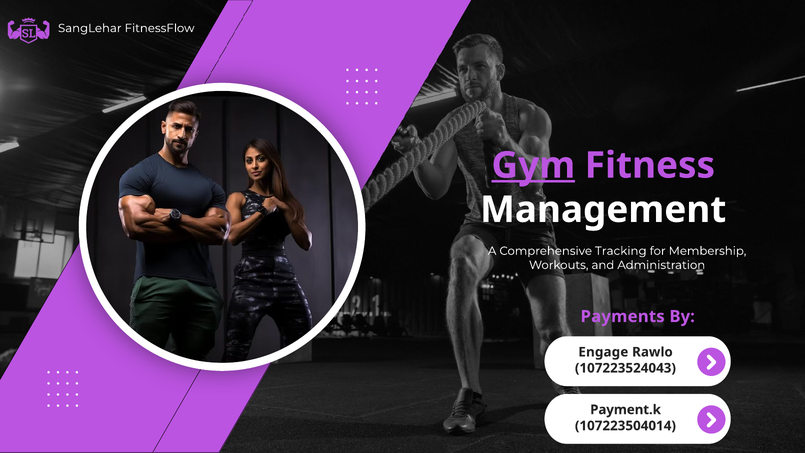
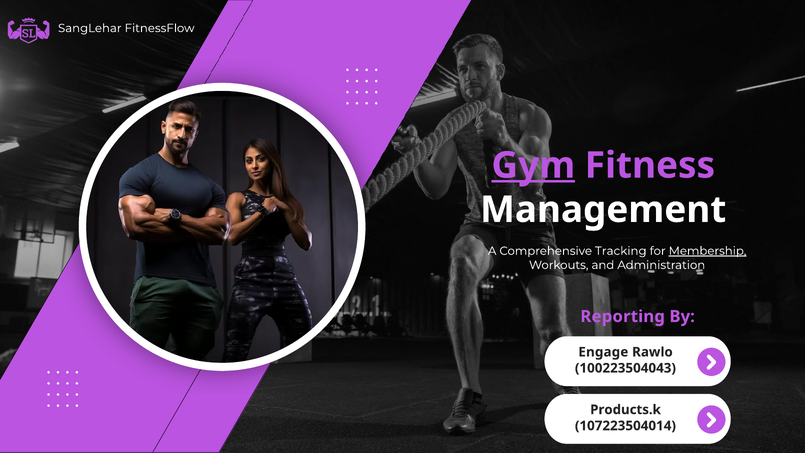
Membership underline: none -> present (707, 251)
Payments: Payments -> Reporting (623, 316)
107223524043: 107223524043 -> 100223504043 (625, 368)
Payment.k: Payment.k -> Products.k (626, 410)
